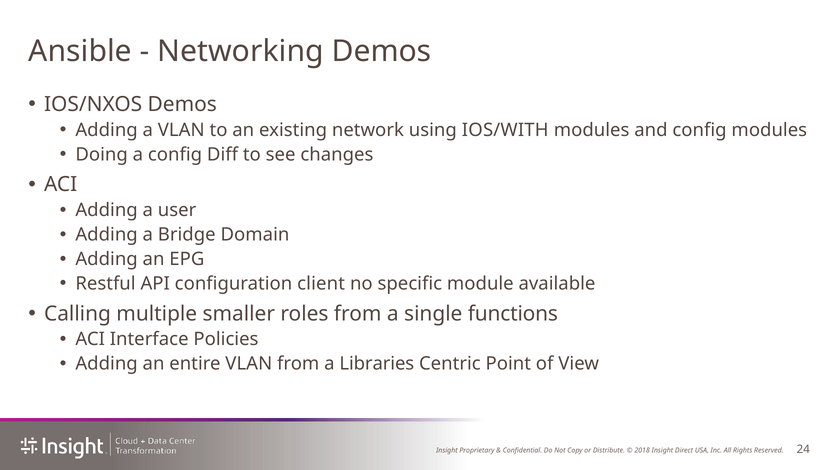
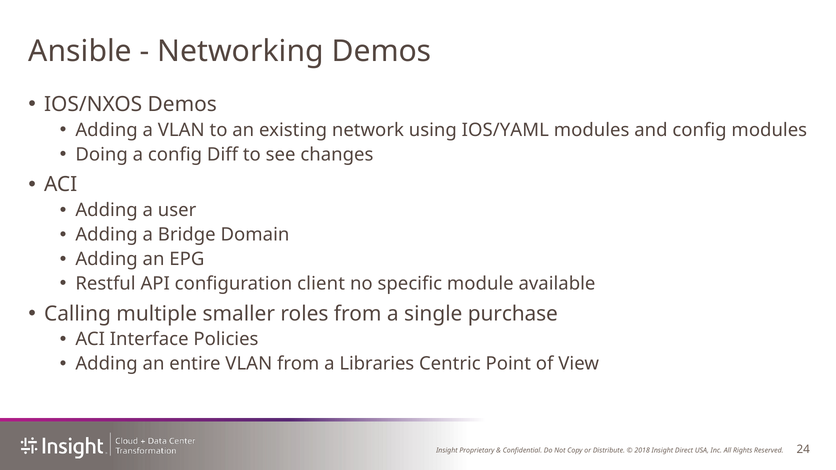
IOS/WITH: IOS/WITH -> IOS/YAML (505, 130)
functions: functions -> purchase (513, 314)
